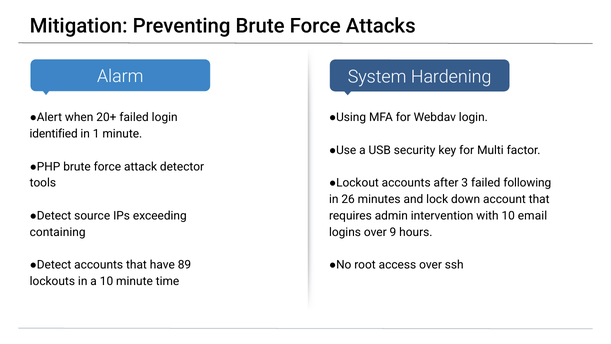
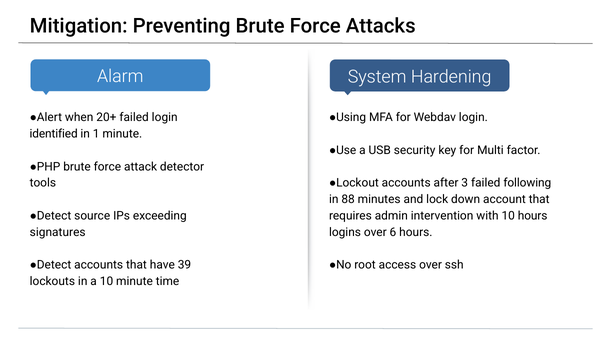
26: 26 -> 88 (348, 199)
10 email: email -> hours (533, 216)
containing: containing -> signatures (58, 232)
9: 9 -> 6 (393, 232)
89: 89 -> 39 (184, 265)
